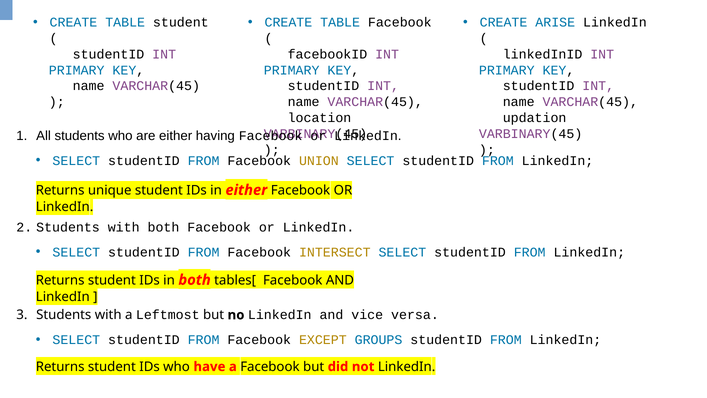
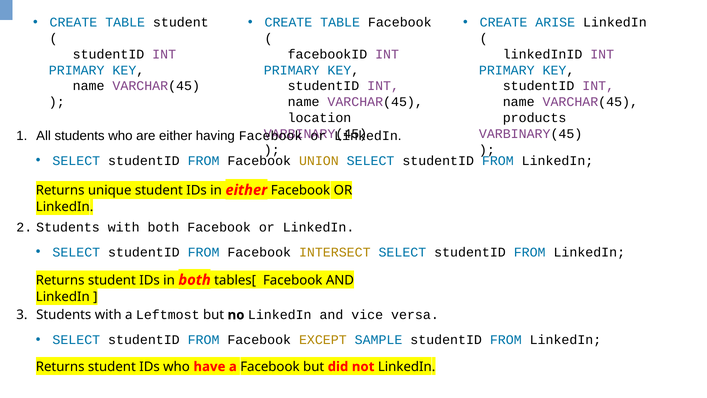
updation: updation -> products (535, 118)
GROUPS: GROUPS -> SAMPLE (379, 340)
